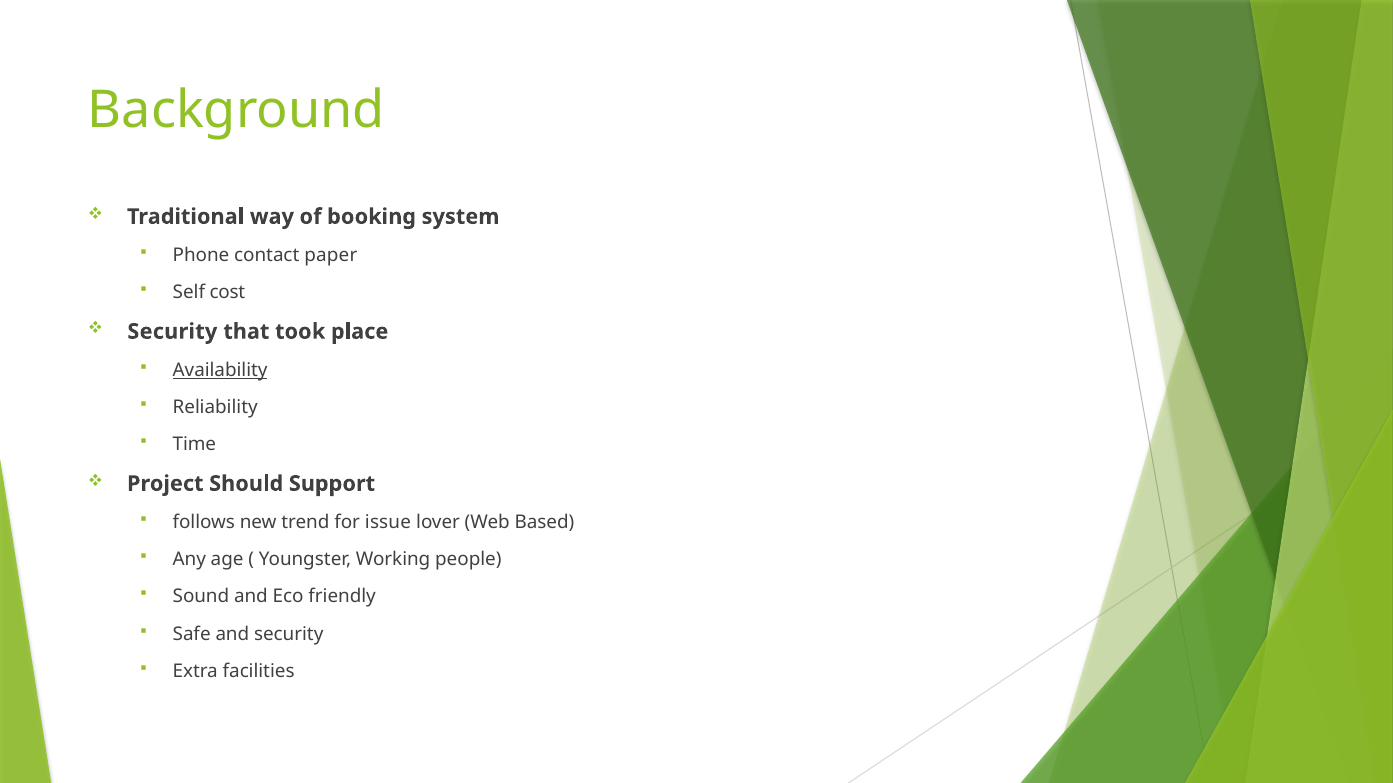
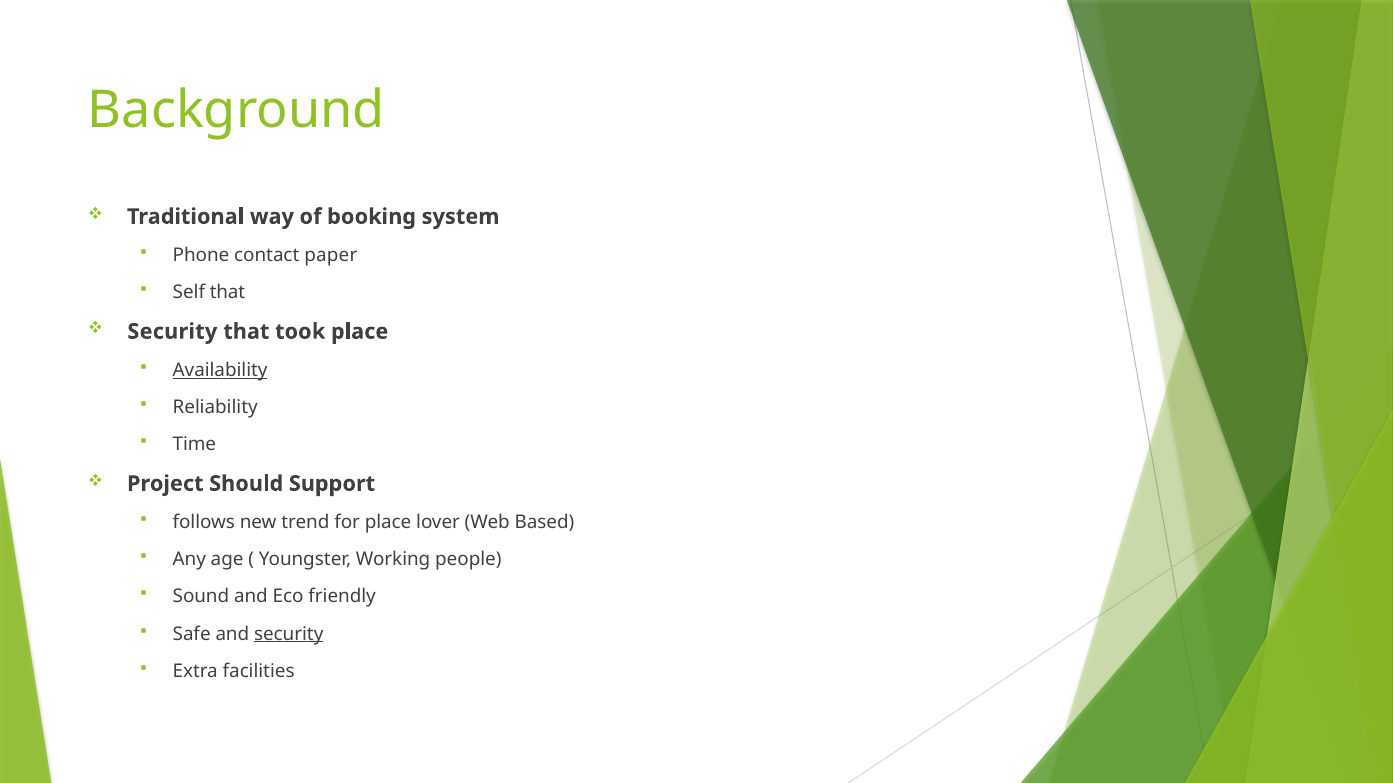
Self cost: cost -> that (227, 293)
for issue: issue -> place (388, 523)
security underline: none -> present (289, 634)
